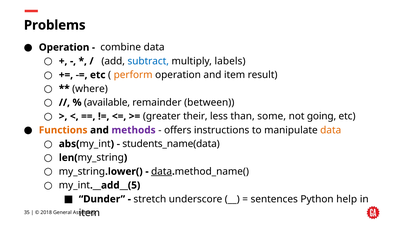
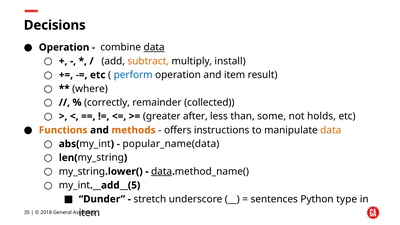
Problems: Problems -> Decisions (55, 25)
data underline: none -> present (154, 47)
subtract colour: blue -> orange (148, 61)
labels: labels -> install (230, 61)
perform colour: orange -> blue (133, 75)
available: available -> correctly (107, 103)
between: between -> collected (209, 103)
their: their -> after (195, 116)
going: going -> holds (321, 116)
methods colour: purple -> orange (134, 130)
students_name(data: students_name(data -> popular_name(data (171, 144)
help: help -> type (347, 199)
